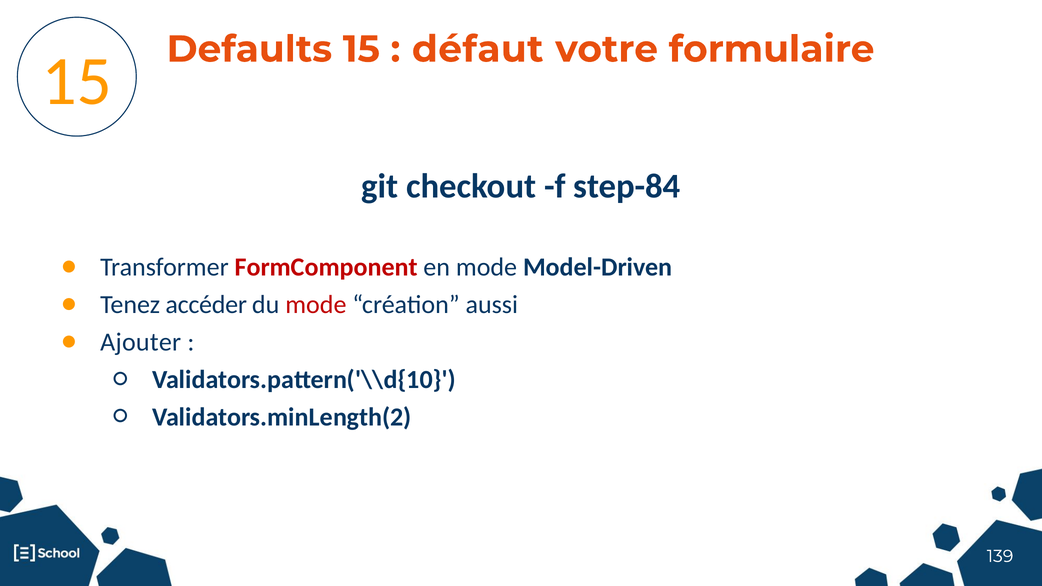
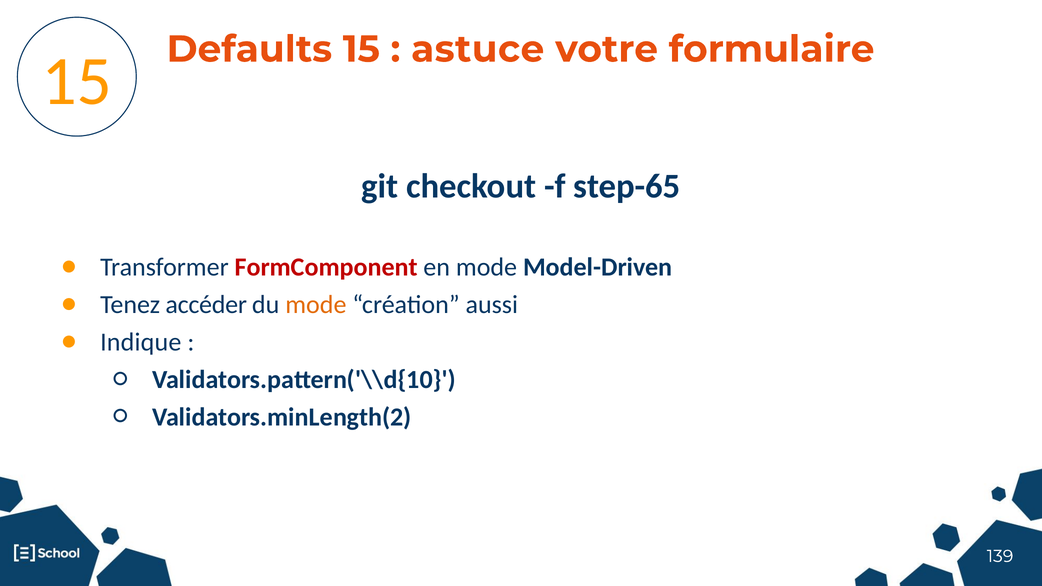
défaut: défaut -> astuce (478, 49)
step-84: step-84 -> step-65 (627, 186)
mode colour: red -> orange (316, 305)
Ajouter: Ajouter -> Indique (141, 342)
